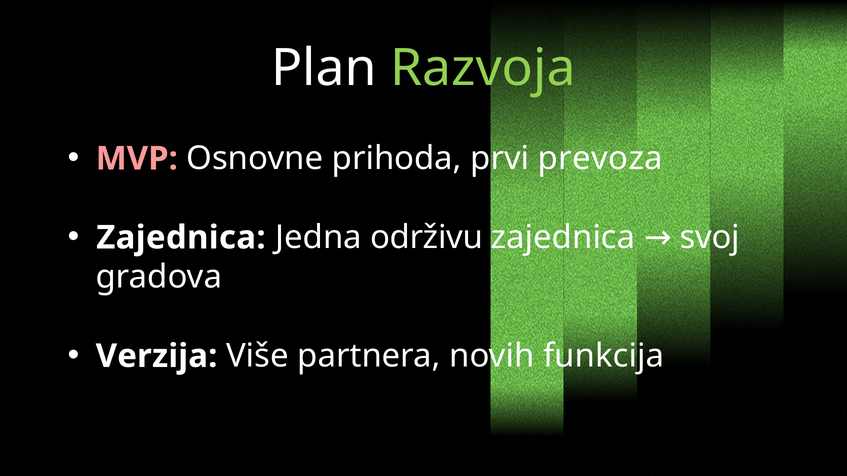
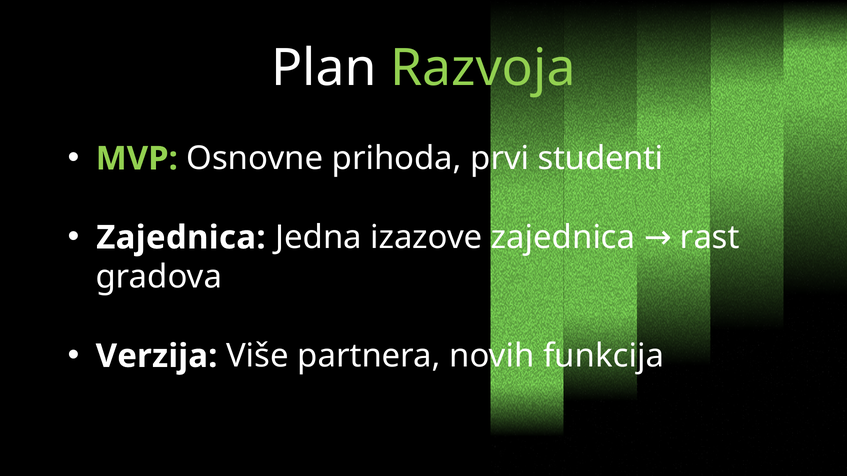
MVP colour: pink -> light green (137, 159)
prevoza: prevoza -> studenti (601, 159)
održivu: održivu -> izazove (427, 238)
svoj: svoj -> rast (710, 238)
